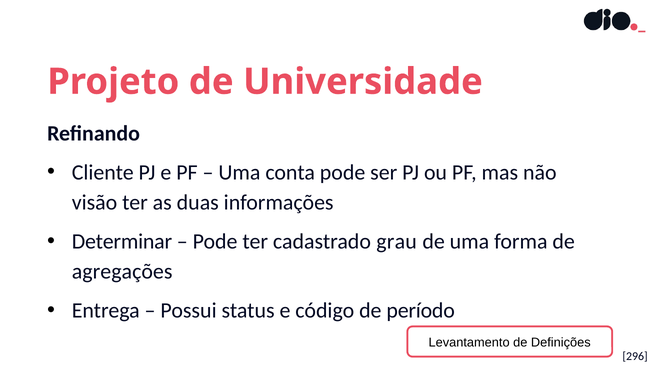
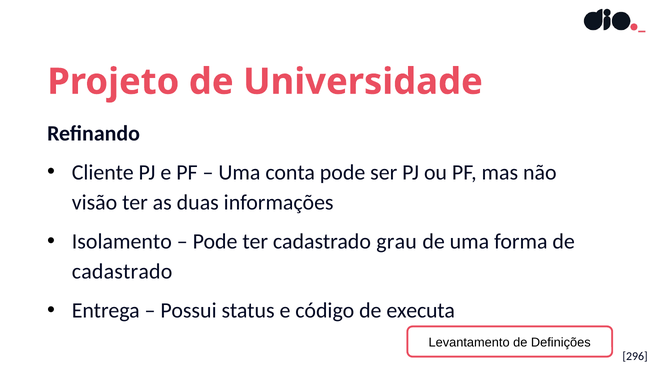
Determinar: Determinar -> Isolamento (122, 241)
agregações: agregações -> cadastrado (122, 271)
período: período -> executa (421, 310)
